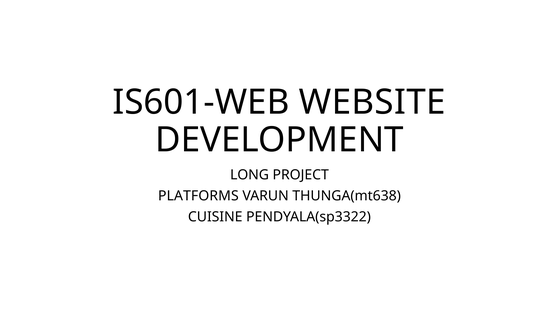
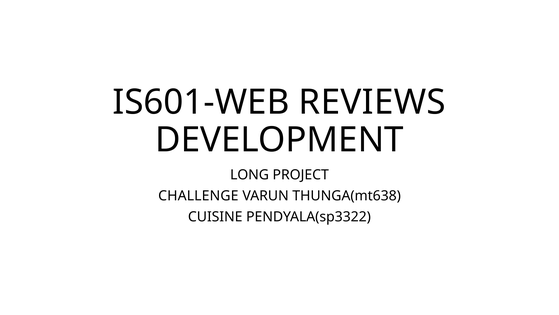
WEBSITE: WEBSITE -> REVIEWS (372, 102)
PLATFORMS: PLATFORMS -> CHALLENGE (198, 196)
